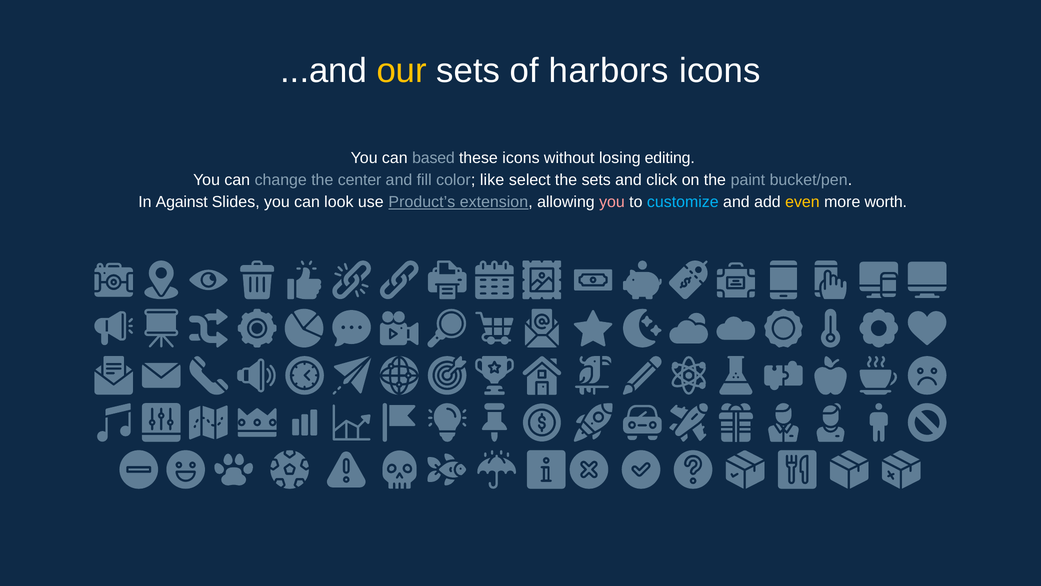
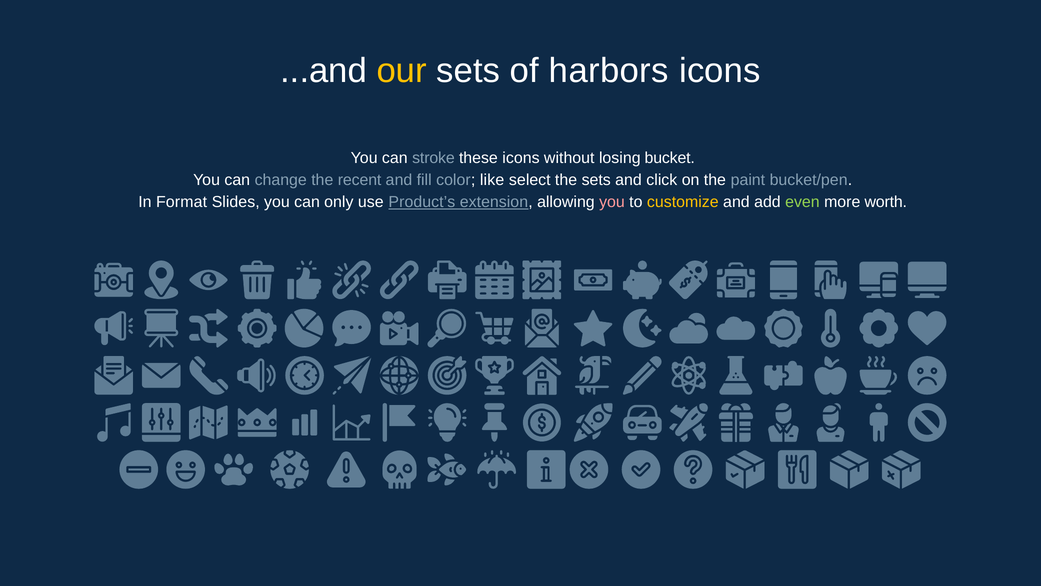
based: based -> stroke (433, 158)
editing: editing -> bucket (670, 158)
center: center -> recent (360, 180)
Against: Against -> Format (182, 202)
look: look -> only (339, 202)
customize colour: light blue -> yellow (683, 202)
even colour: yellow -> light green (802, 202)
